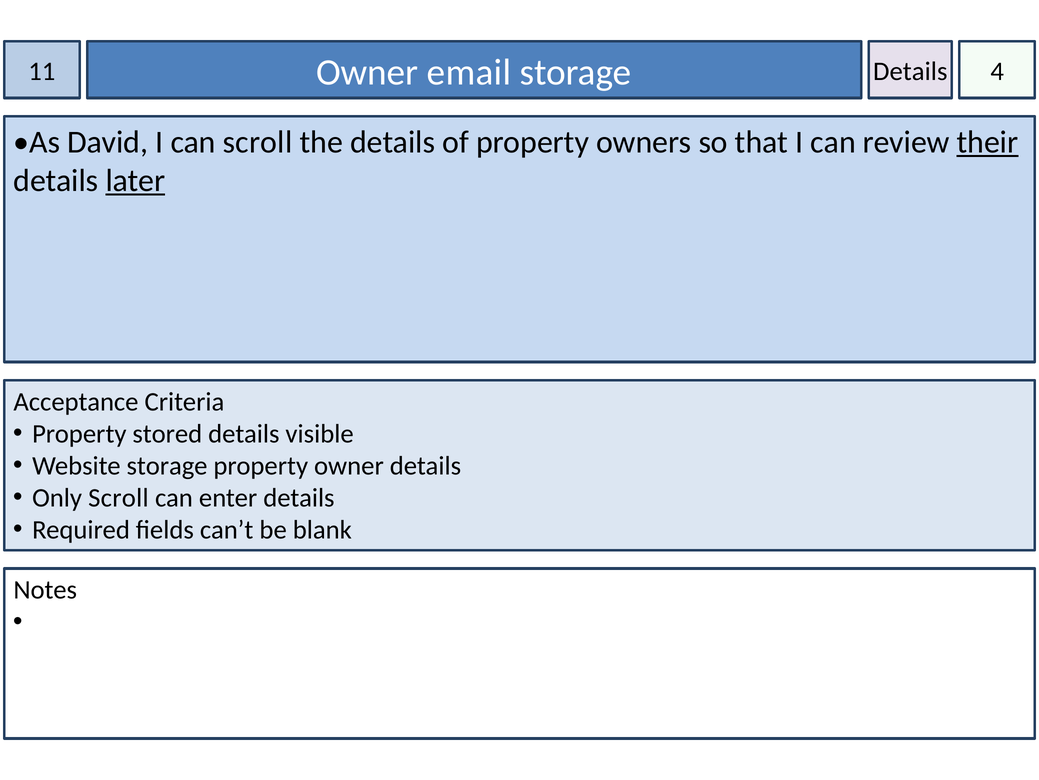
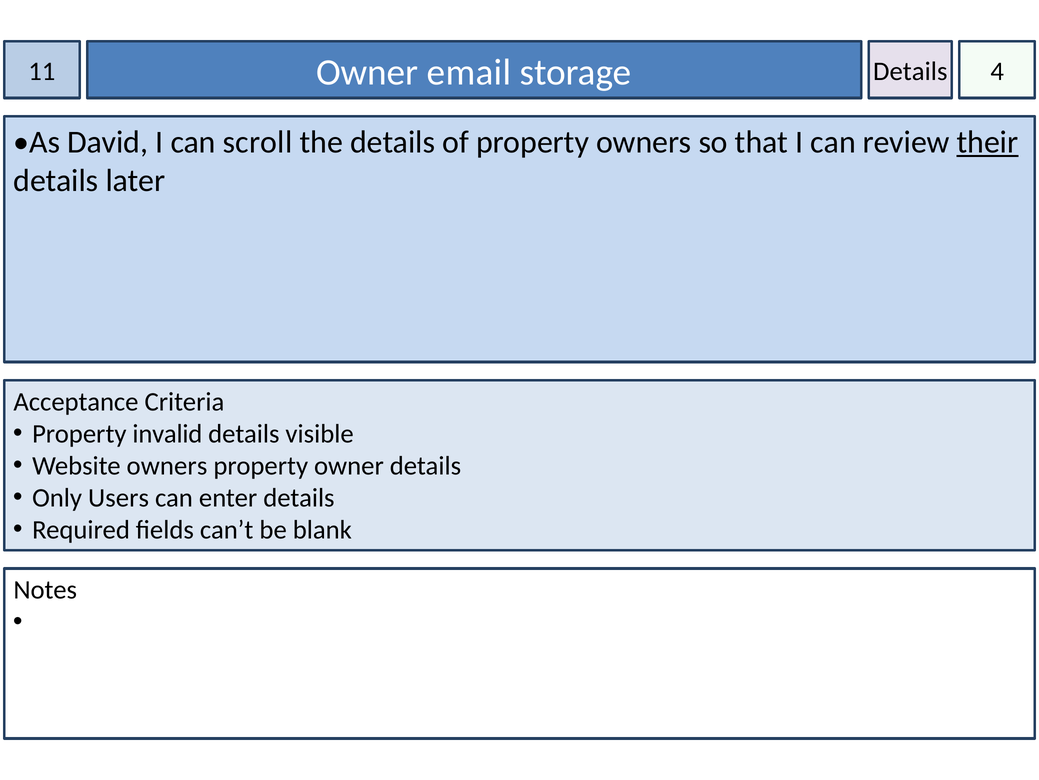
later underline: present -> none (135, 181)
stored: stored -> invalid (167, 433)
Website storage: storage -> owners (167, 465)
Only Scroll: Scroll -> Users (119, 497)
